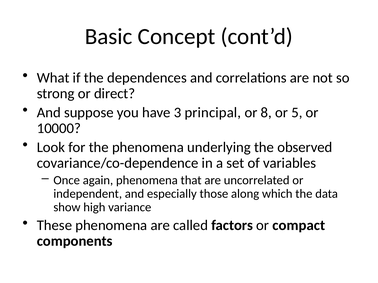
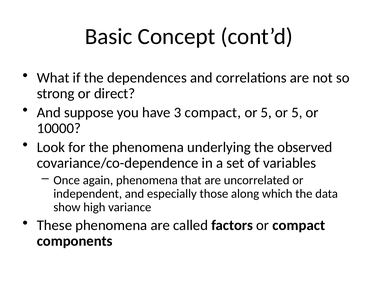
3 principal: principal -> compact (213, 113)
8: 8 -> 5 (266, 113)
